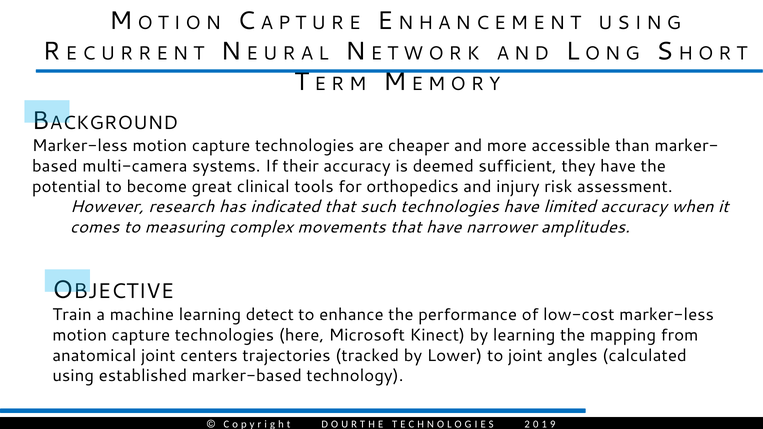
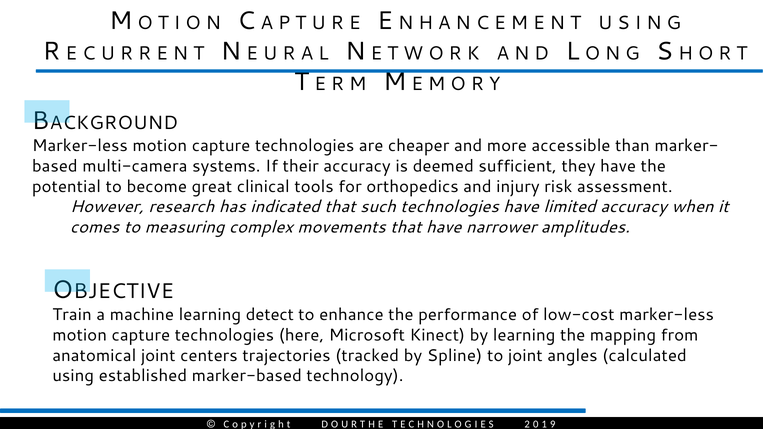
Lower: Lower -> Spline (455, 356)
